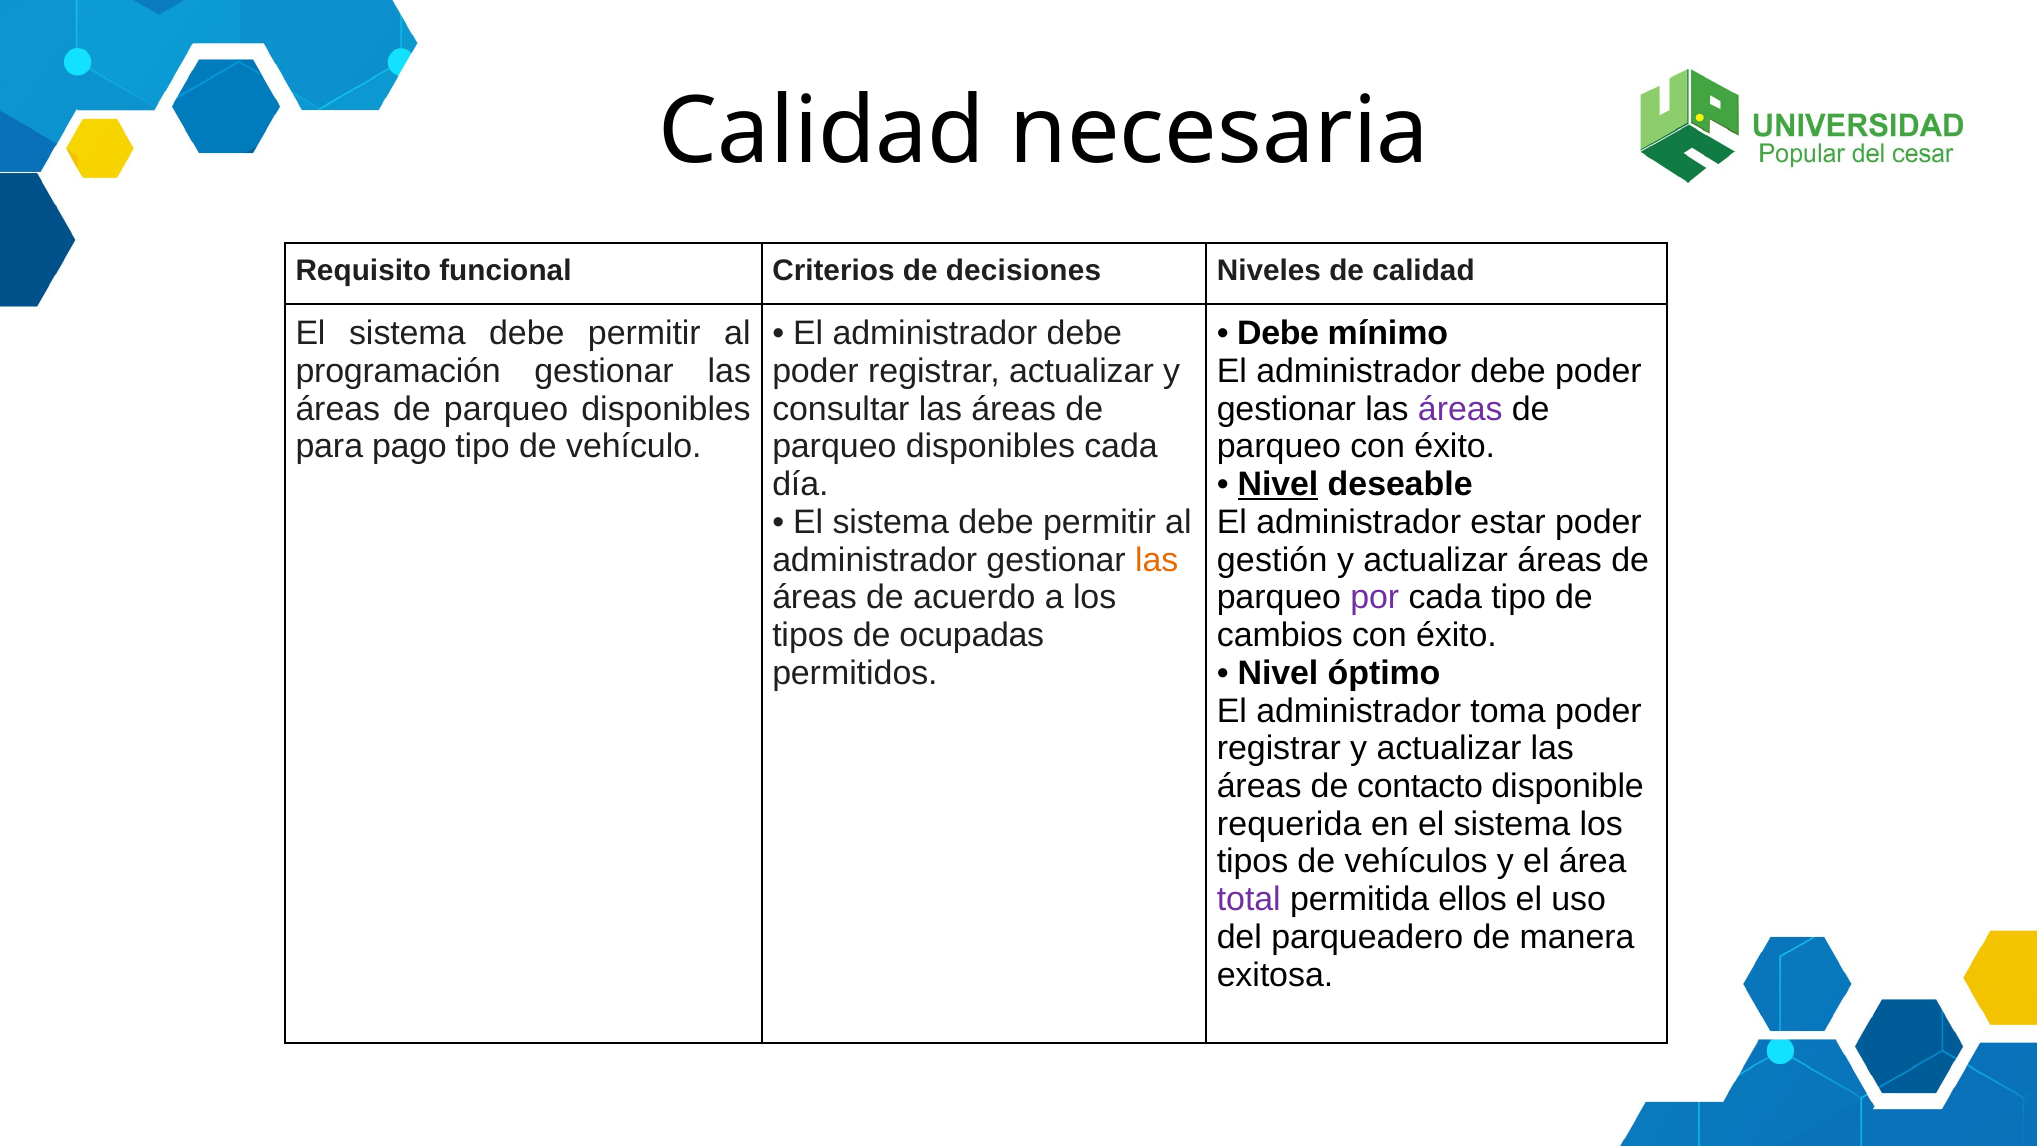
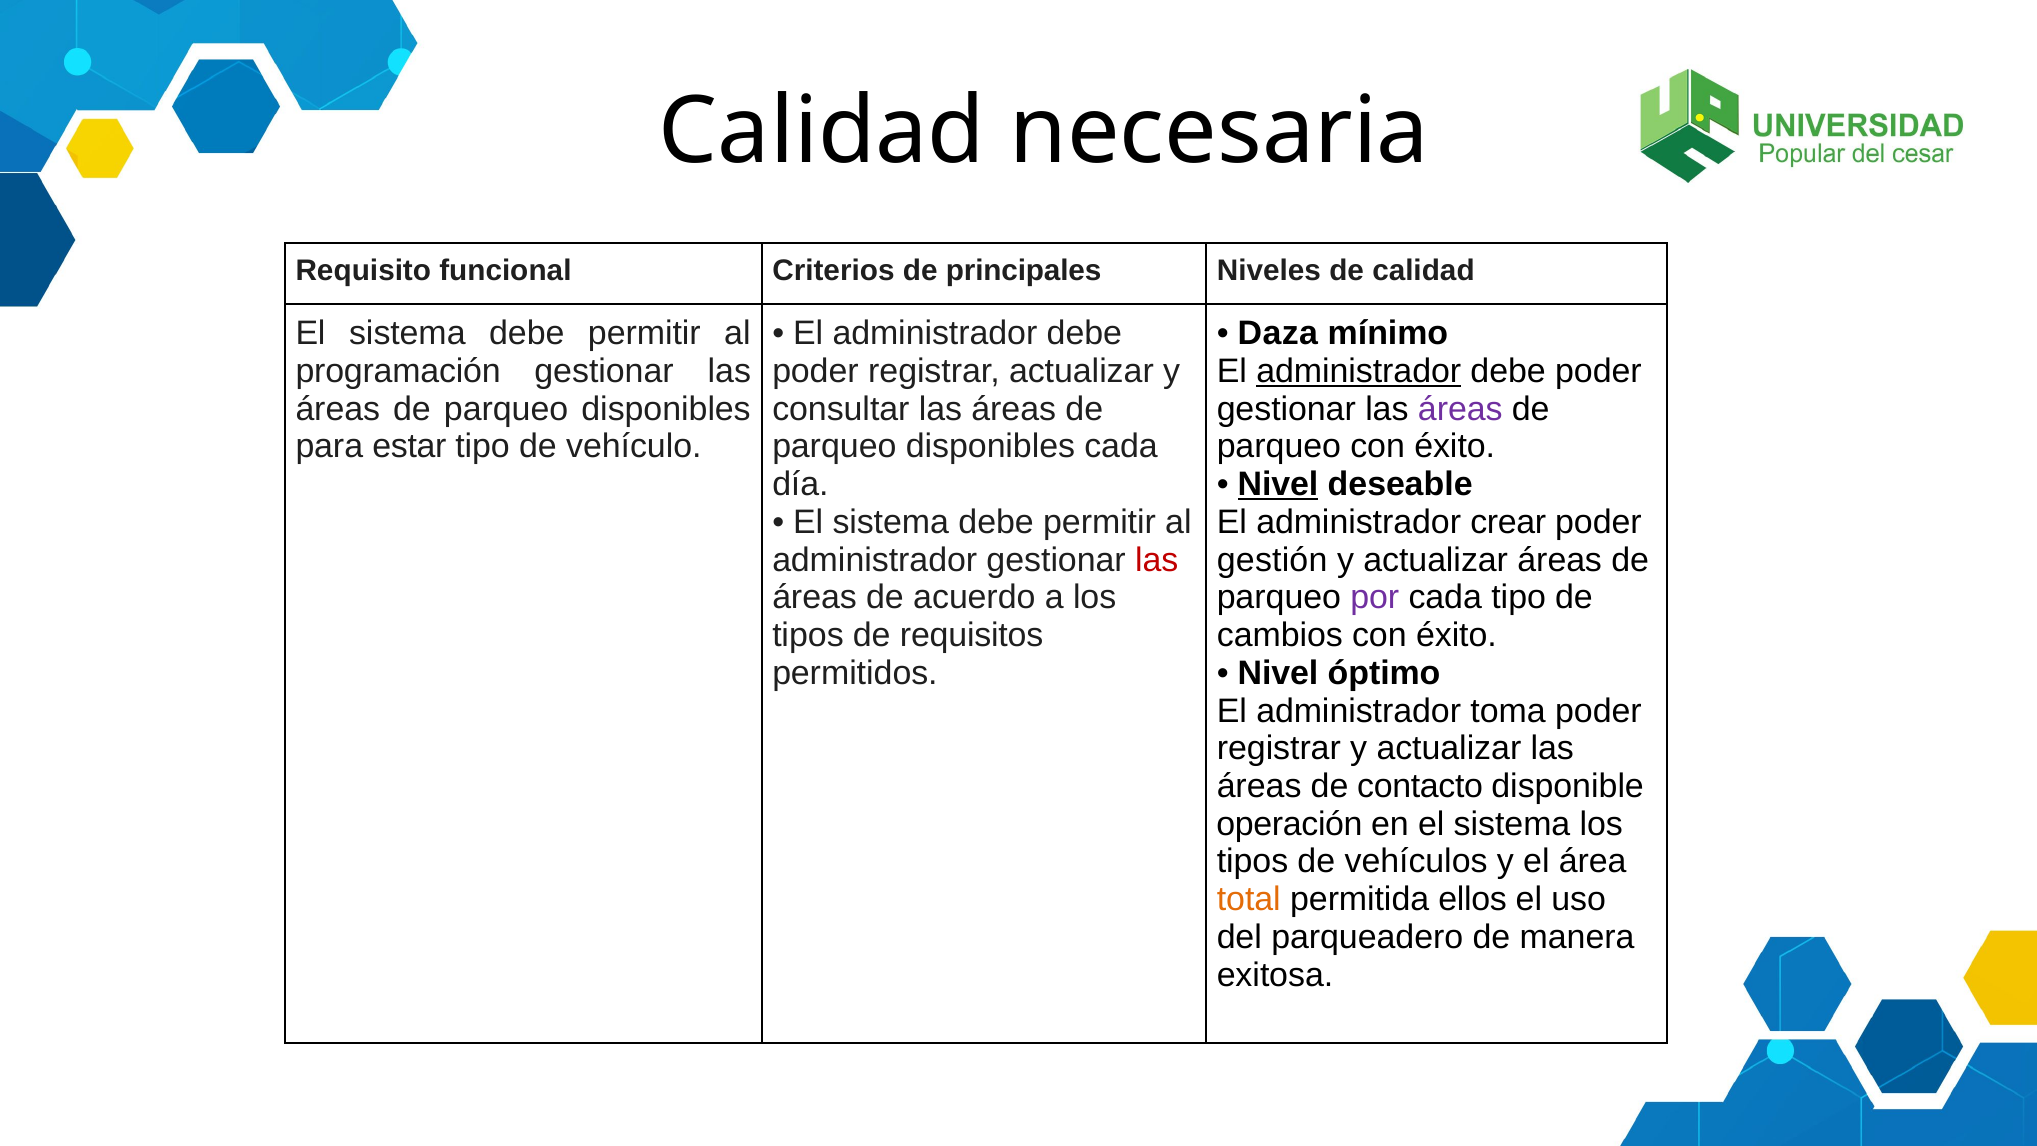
decisiones: decisiones -> principales (1024, 271)
Debe: Debe -> Daza (1278, 334)
administrador underline: none -> present (1359, 371)
pago: pago -> estar (409, 447)
estar: estar -> crear (1508, 522)
las colour: orange -> red (1157, 560)
ocupadas: ocupadas -> requisitos (972, 635)
requerida: requerida -> operación (1289, 824)
total colour: purple -> orange (1249, 899)
